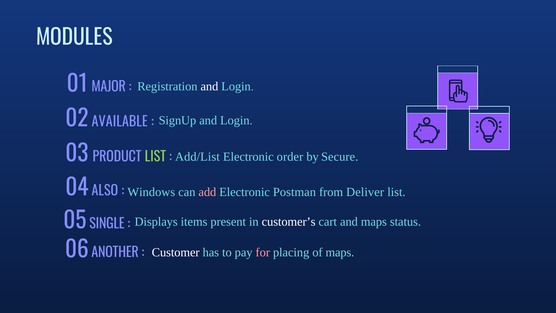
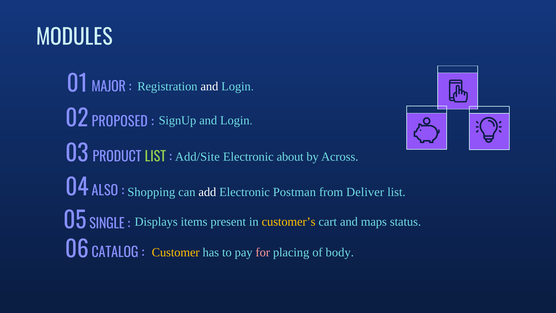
AVAILABLE: AVAILABLE -> PROPOSED (120, 122)
Add/List: Add/List -> Add/Site (197, 157)
order: order -> about (290, 157)
Secure: Secure -> Across (340, 157)
Windows: Windows -> Shopping (151, 192)
add colour: pink -> white (207, 192)
customer’s colour: white -> yellow (289, 222)
ANOTHER: ANOTHER -> CATALOG (115, 253)
Customer colour: white -> yellow (176, 252)
of maps: maps -> body (340, 252)
